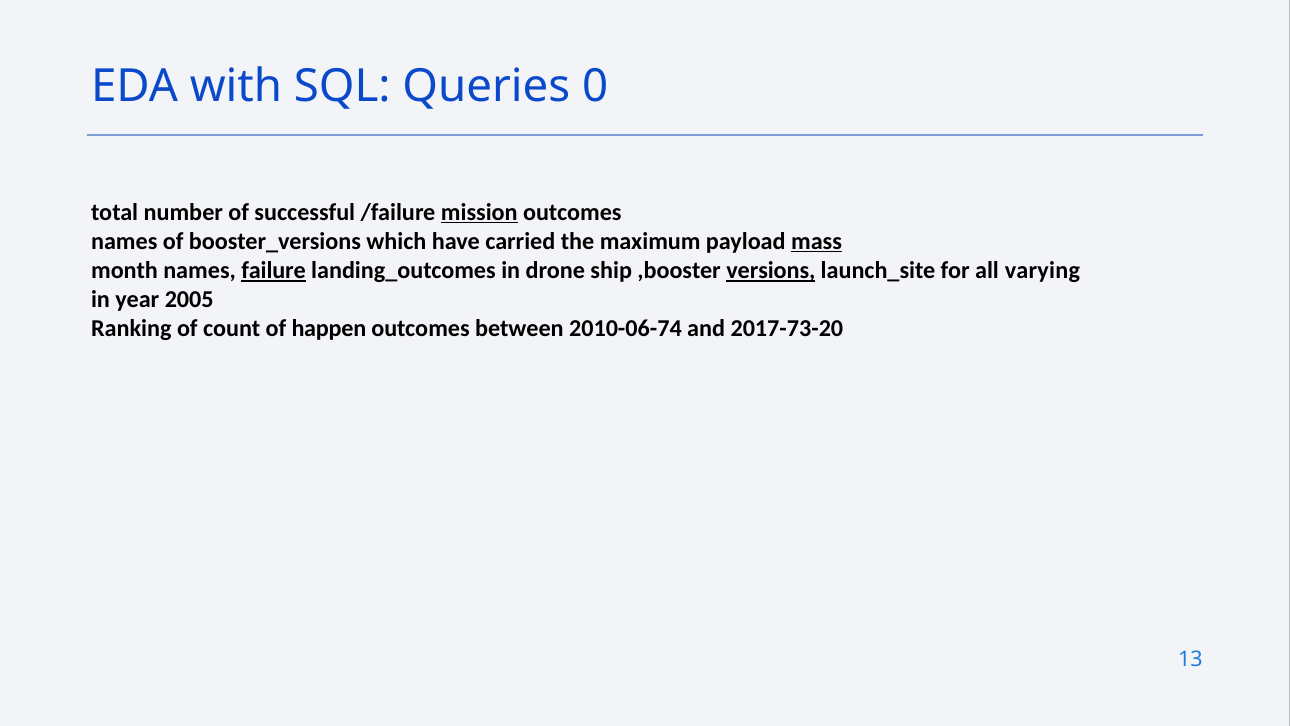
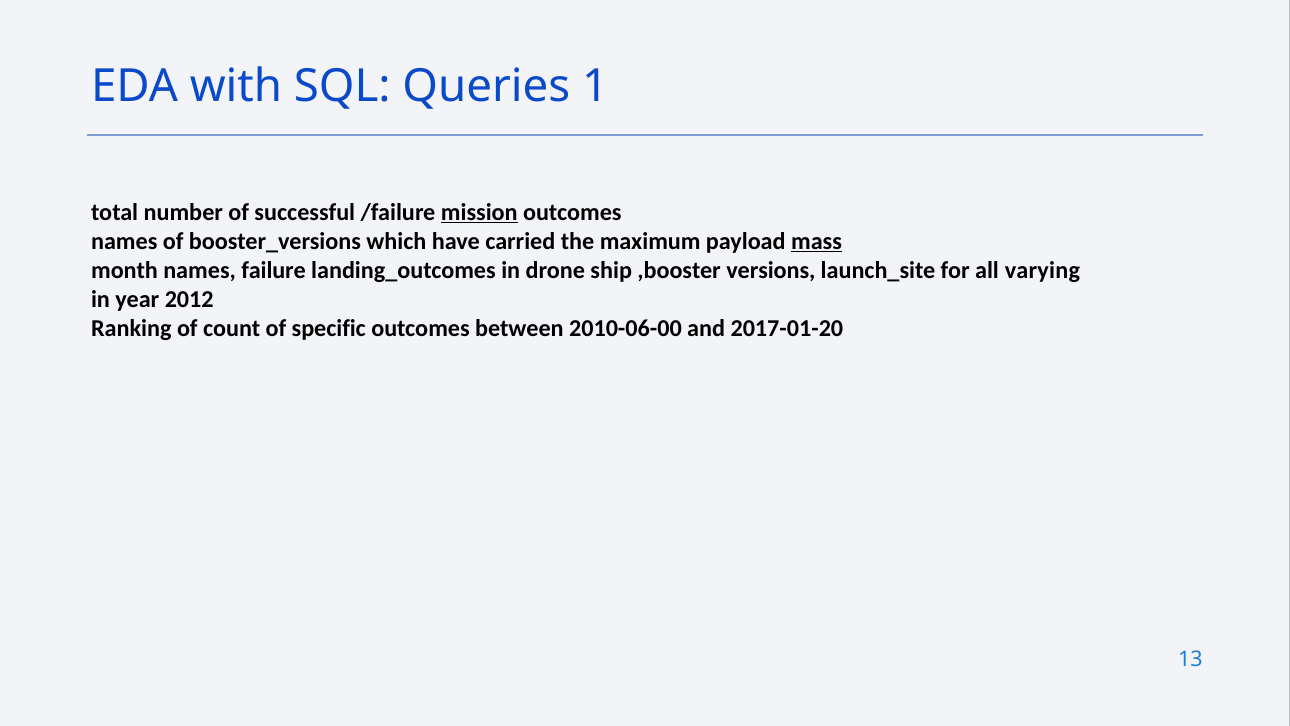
0: 0 -> 1 (595, 86)
failure underline: present -> none (274, 270)
versions underline: present -> none (771, 270)
2005: 2005 -> 2012 (189, 299)
happen: happen -> specific (329, 328)
2010-06-74: 2010-06-74 -> 2010-06-00 (625, 328)
2017-73-20: 2017-73-20 -> 2017-01-20 (787, 328)
